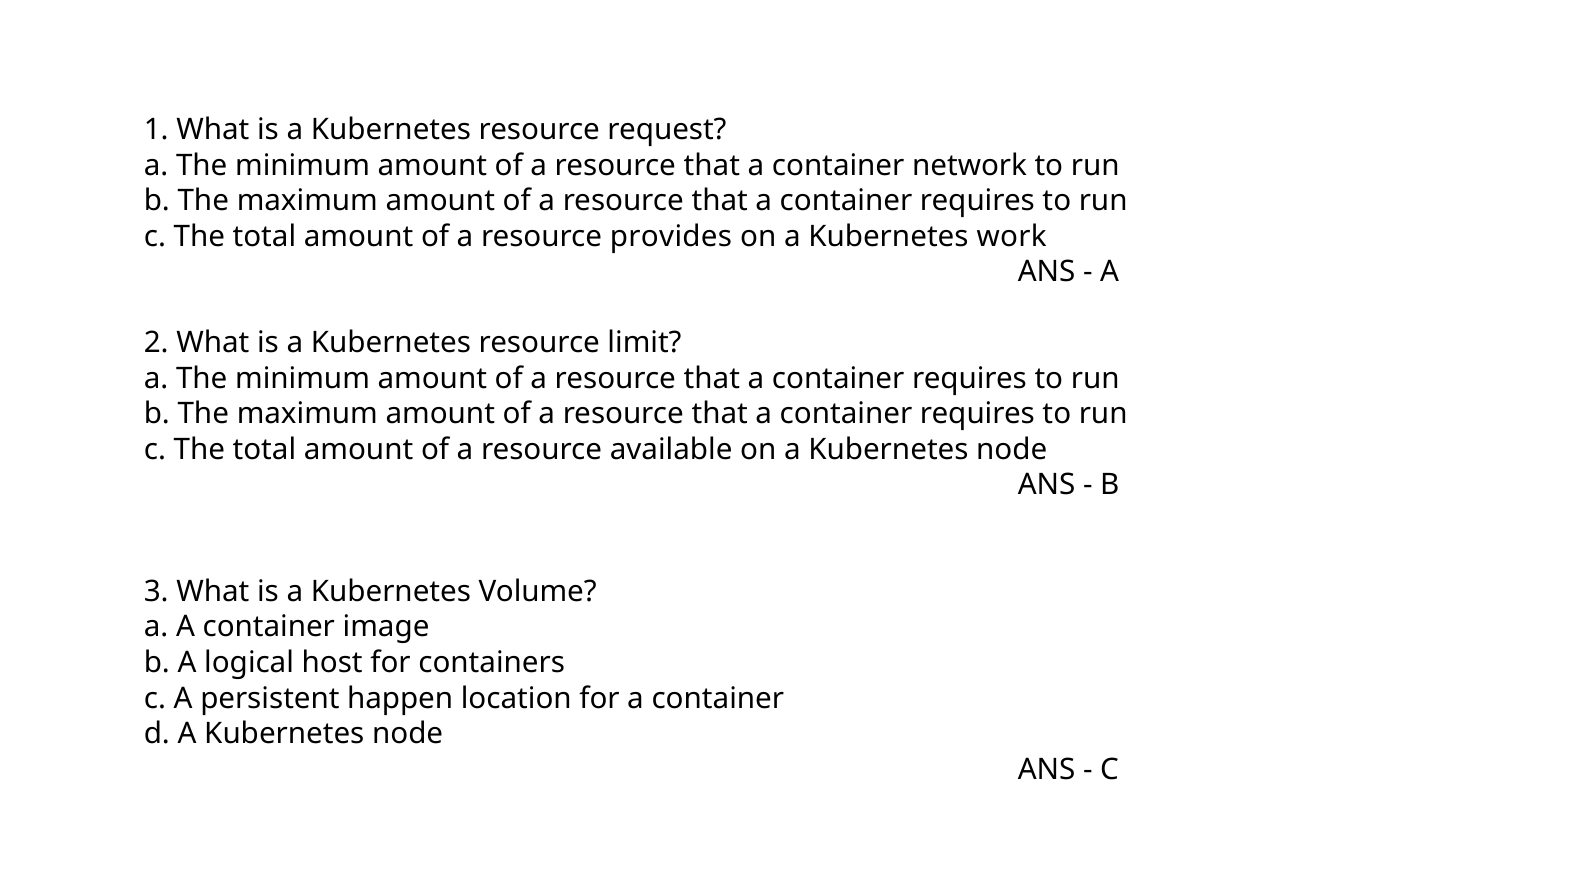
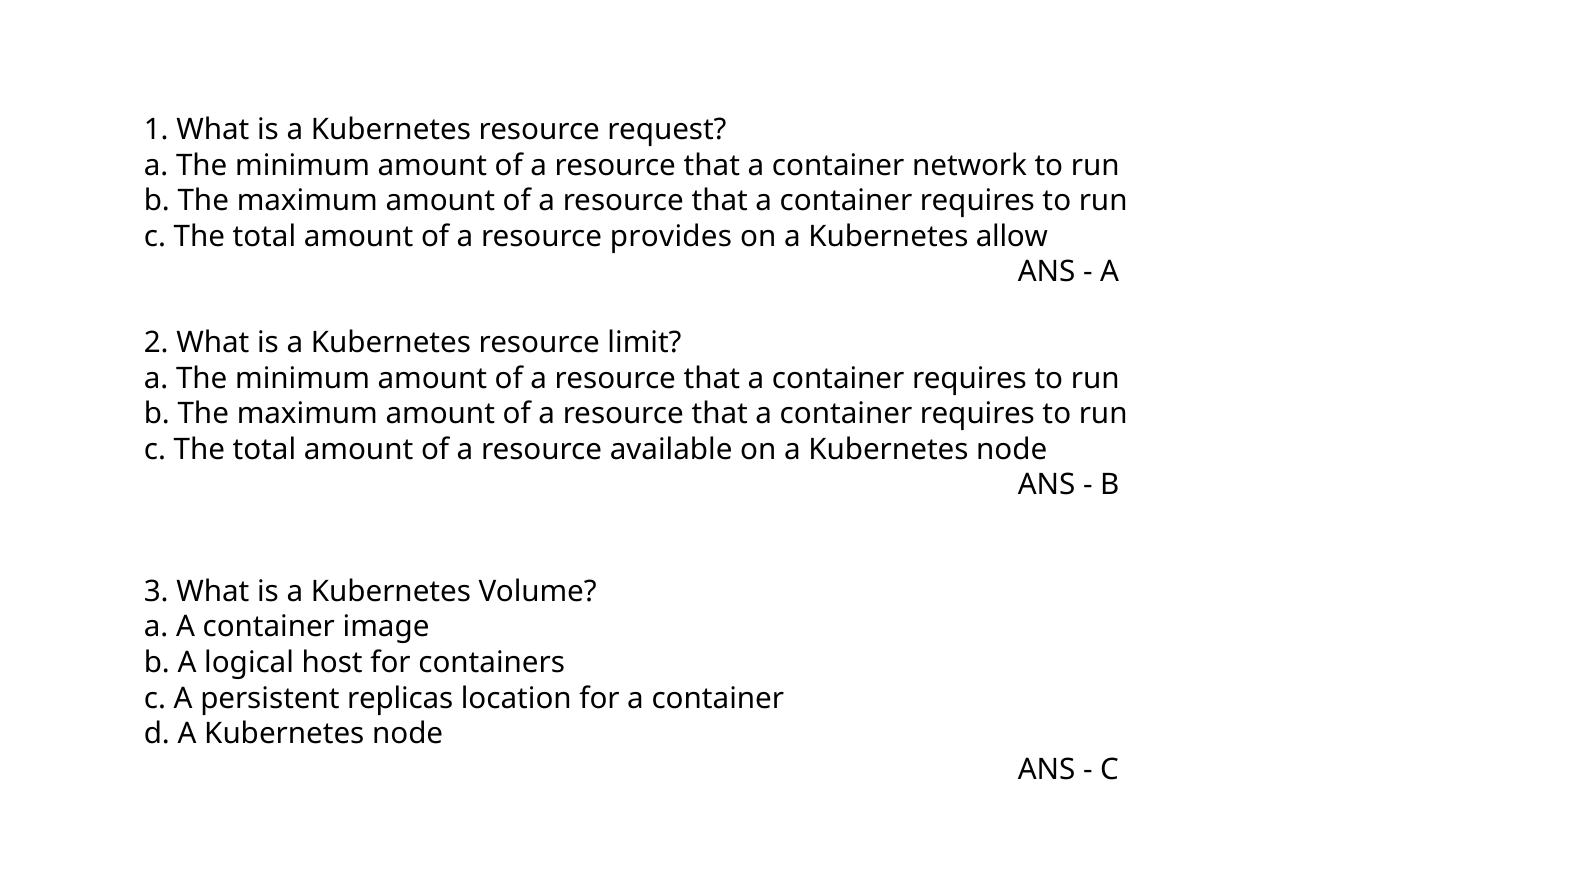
work: work -> allow (1012, 237)
happen: happen -> replicas (400, 698)
